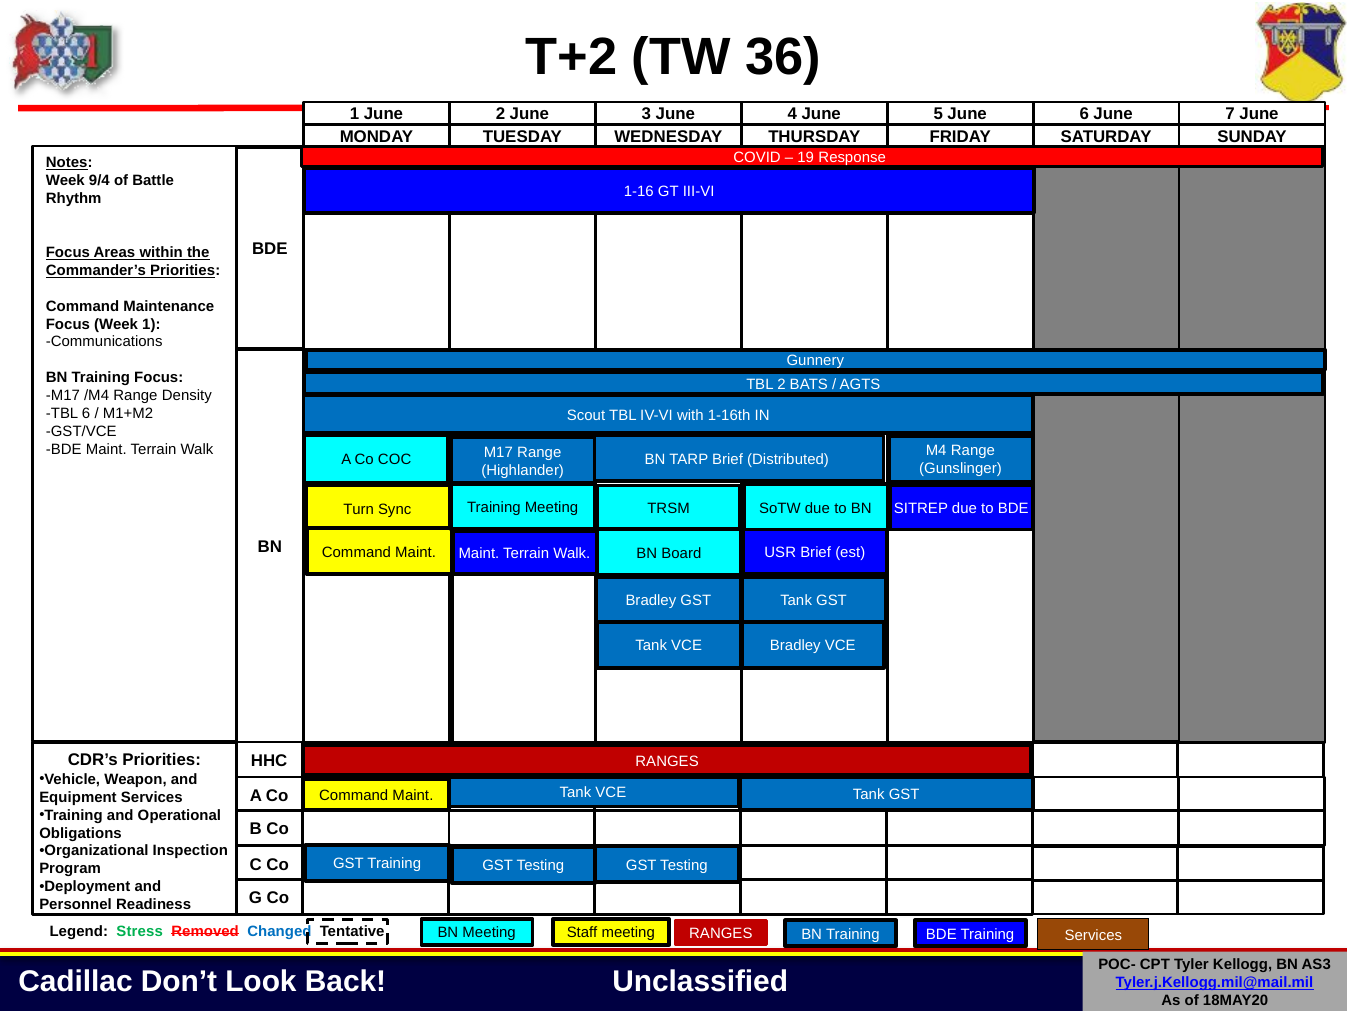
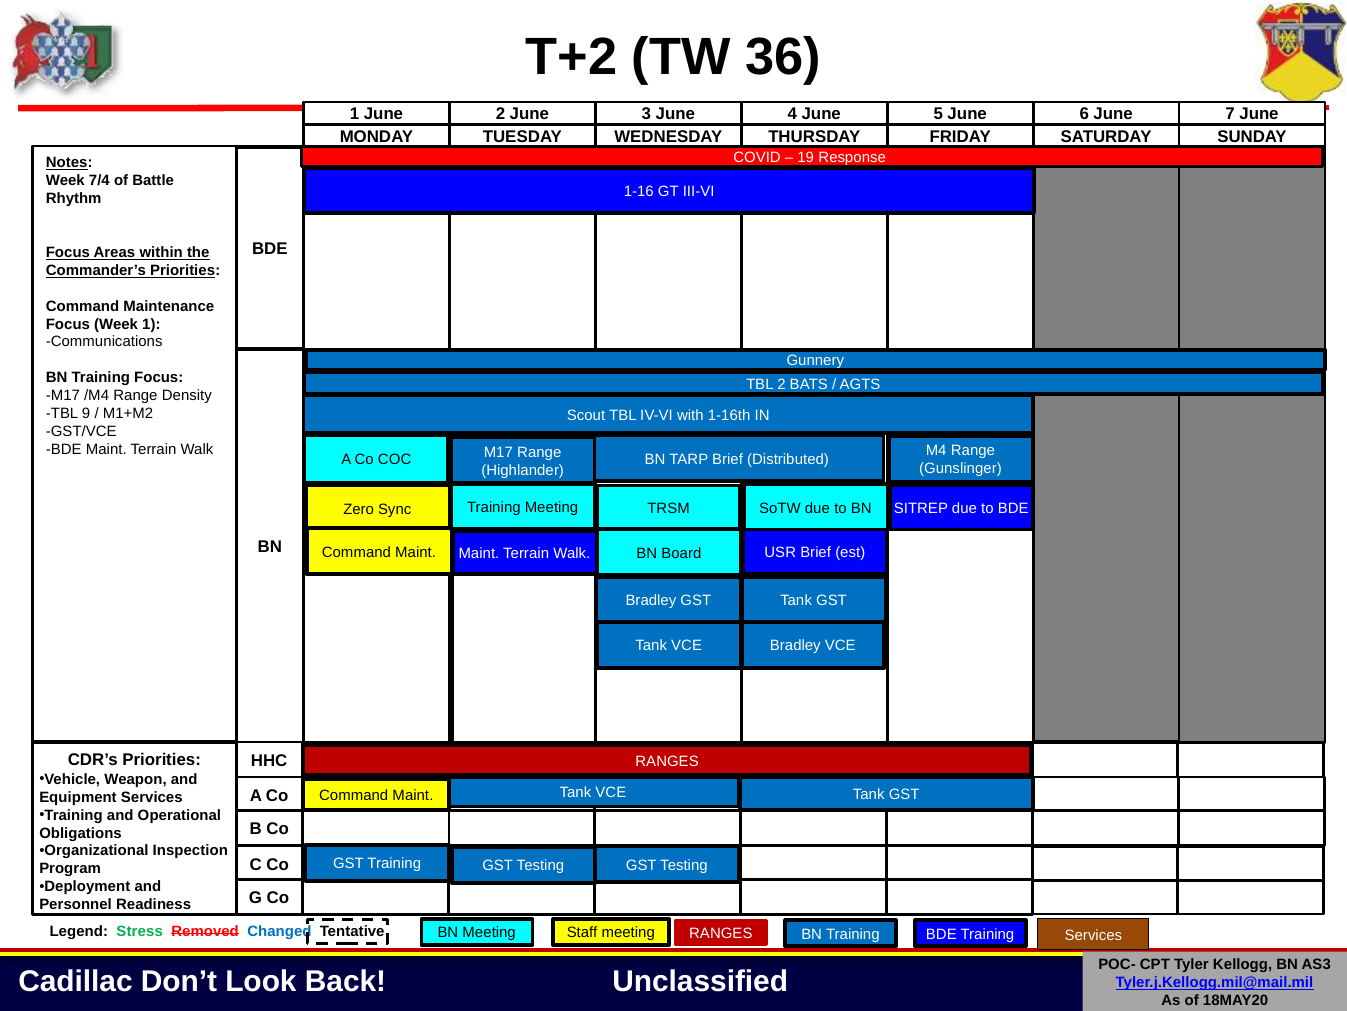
9/4: 9/4 -> 7/4 (99, 180)
TBL 6: 6 -> 9 (86, 413)
Turn: Turn -> Zero (359, 509)
